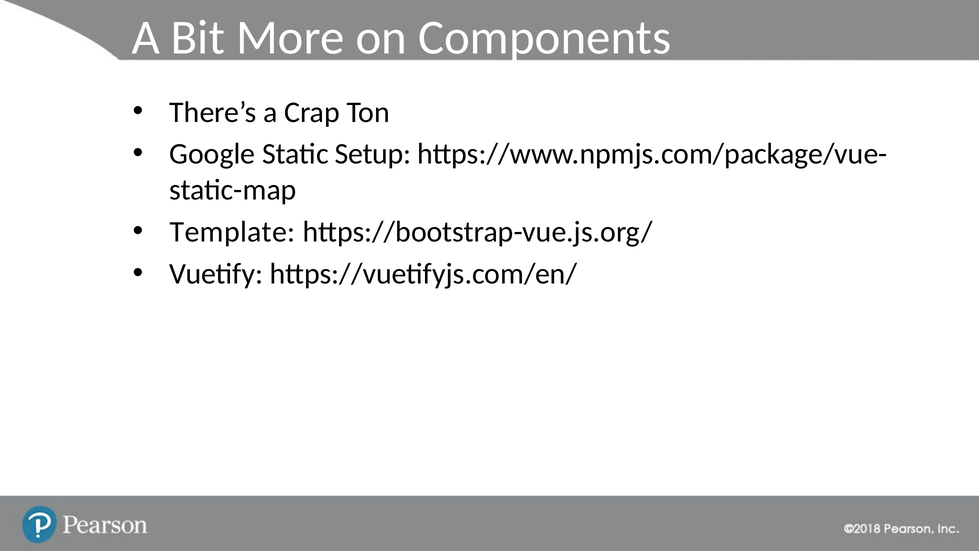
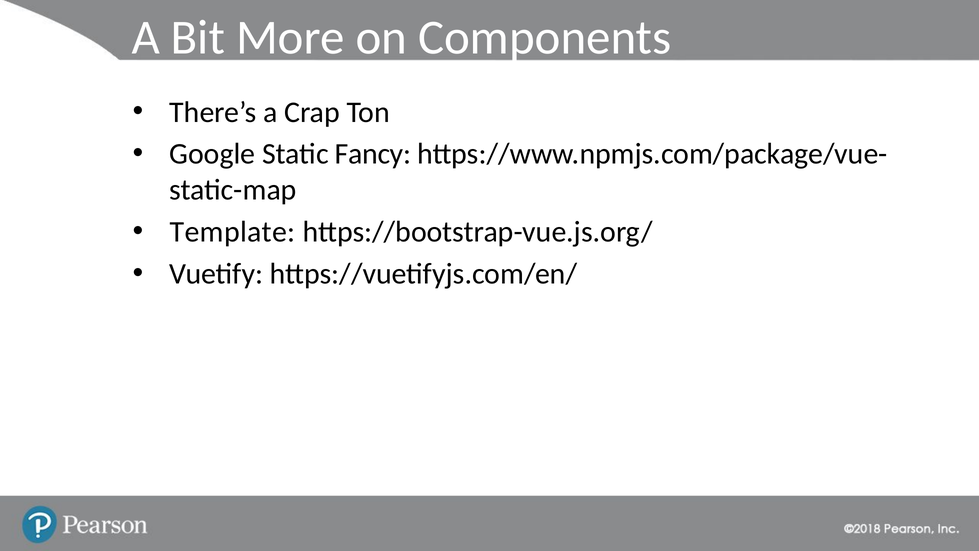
Setup: Setup -> Fancy (373, 154)
